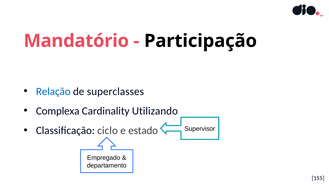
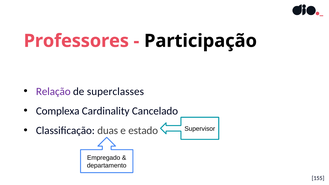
Mandatório: Mandatório -> Professores (76, 41)
Relação colour: blue -> purple (53, 91)
Utilizando: Utilizando -> Cancelado (155, 111)
ciclo: ciclo -> duas (108, 131)
